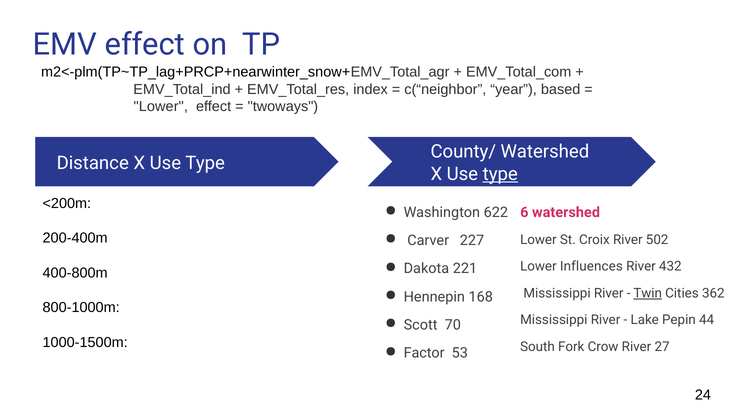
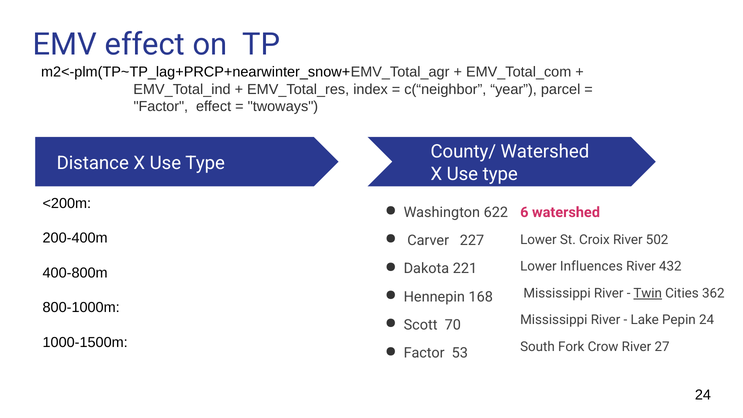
based: based -> parcel (561, 89)
Lower: Lower -> Factor (161, 107)
type underline: present -> none (500, 174)
Pepin 44: 44 -> 24 (707, 320)
